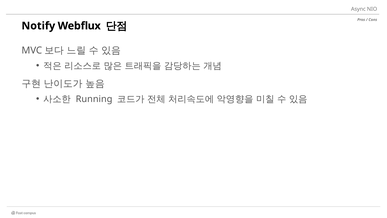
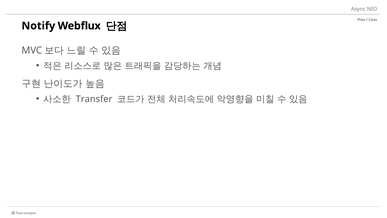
Running: Running -> Transfer (94, 99)
